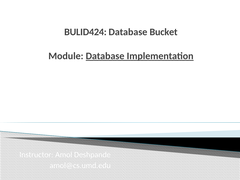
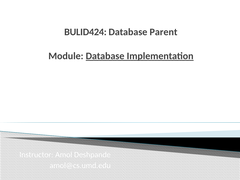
Bucket: Bucket -> Parent (163, 32)
